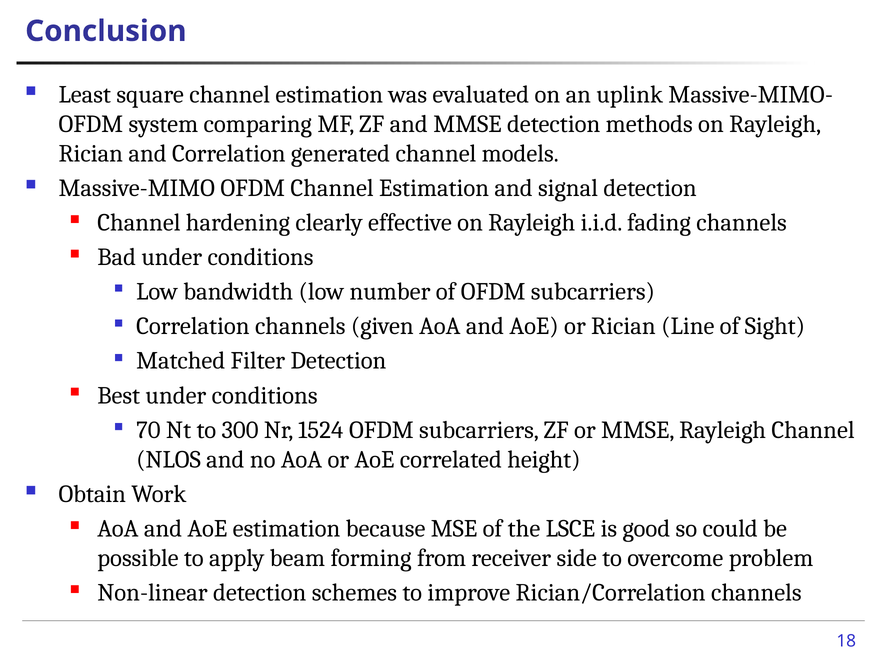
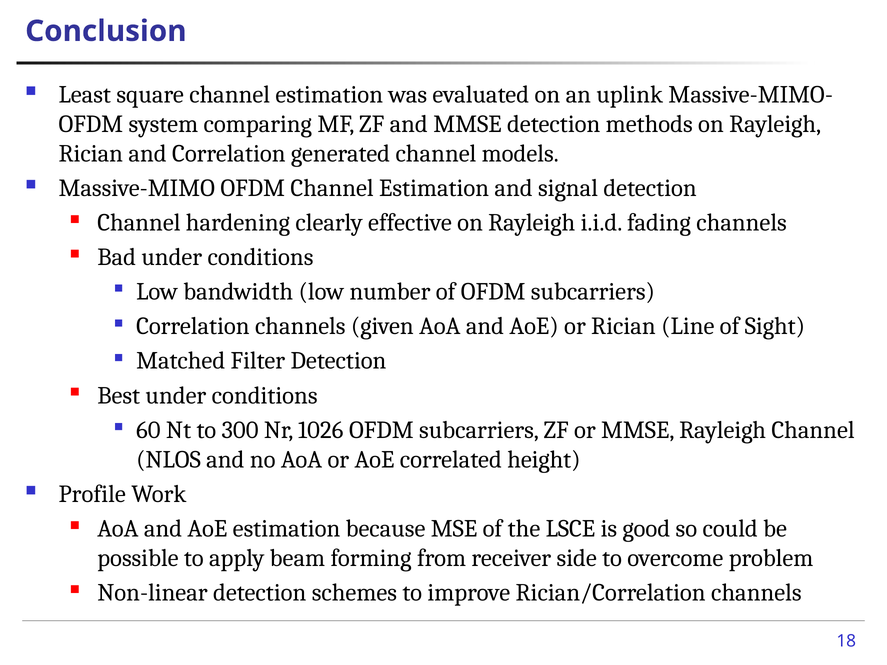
70: 70 -> 60 (148, 430)
1524: 1524 -> 1026 (321, 430)
Obtain: Obtain -> Profile (92, 494)
